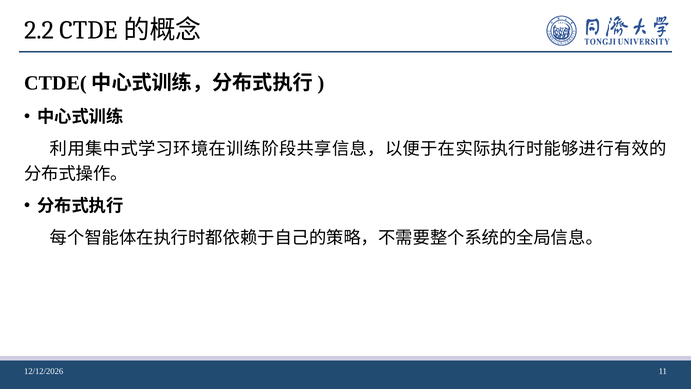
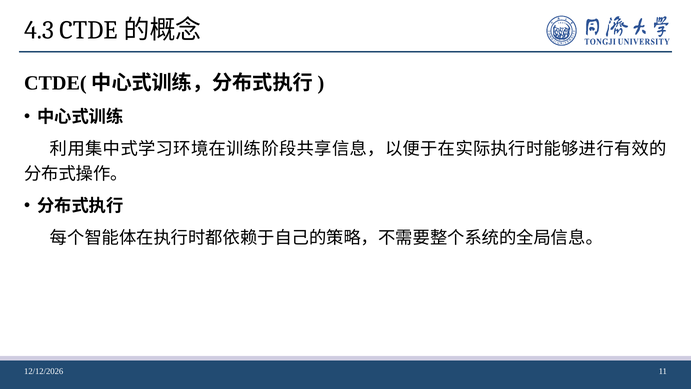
2.2: 2.2 -> 4.3 (39, 30)
